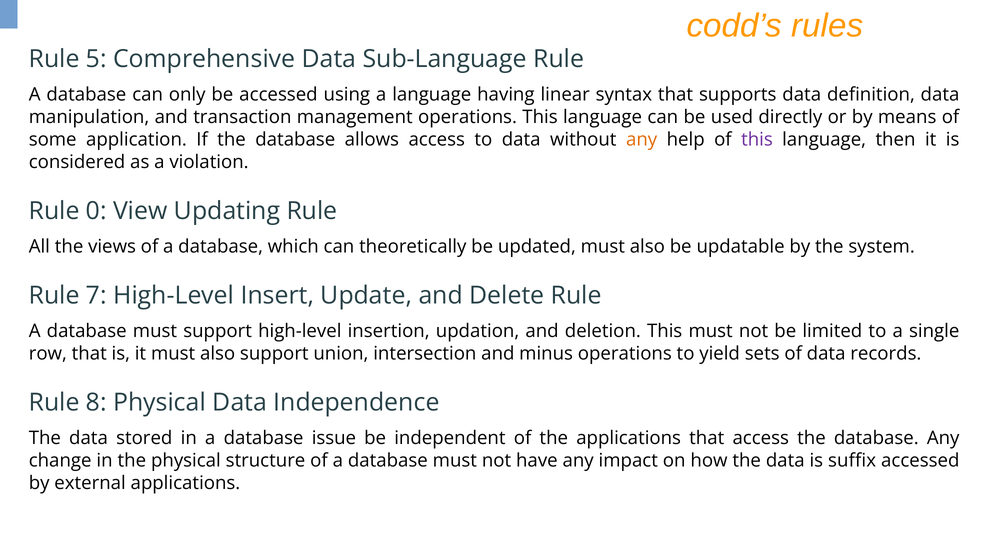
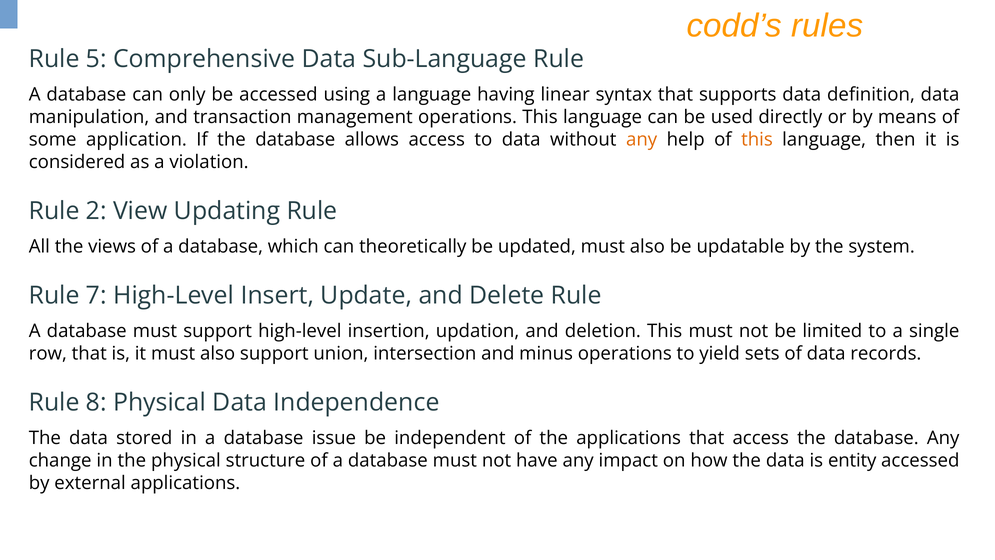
this colour: purple -> orange (757, 139)
0: 0 -> 2 (96, 211)
suffix: suffix -> entity (852, 460)
